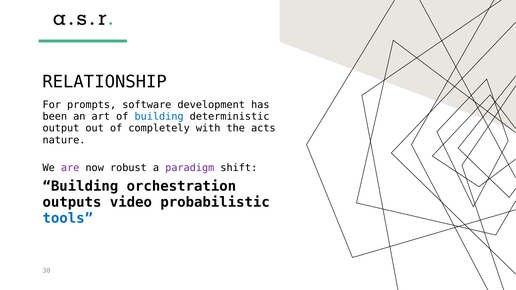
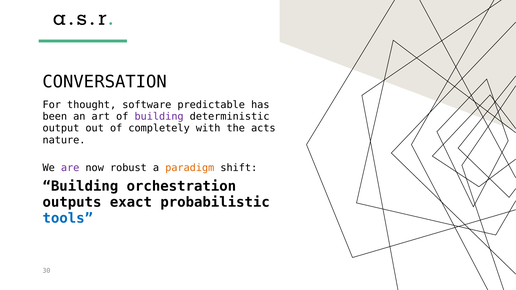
RELATIONSHIP: RELATIONSHIP -> CONVERSATION (105, 82)
prompts: prompts -> thought (92, 105)
development: development -> predictable (211, 105)
building colour: blue -> purple (159, 117)
paradigm colour: purple -> orange (190, 168)
video: video -> exact (131, 202)
